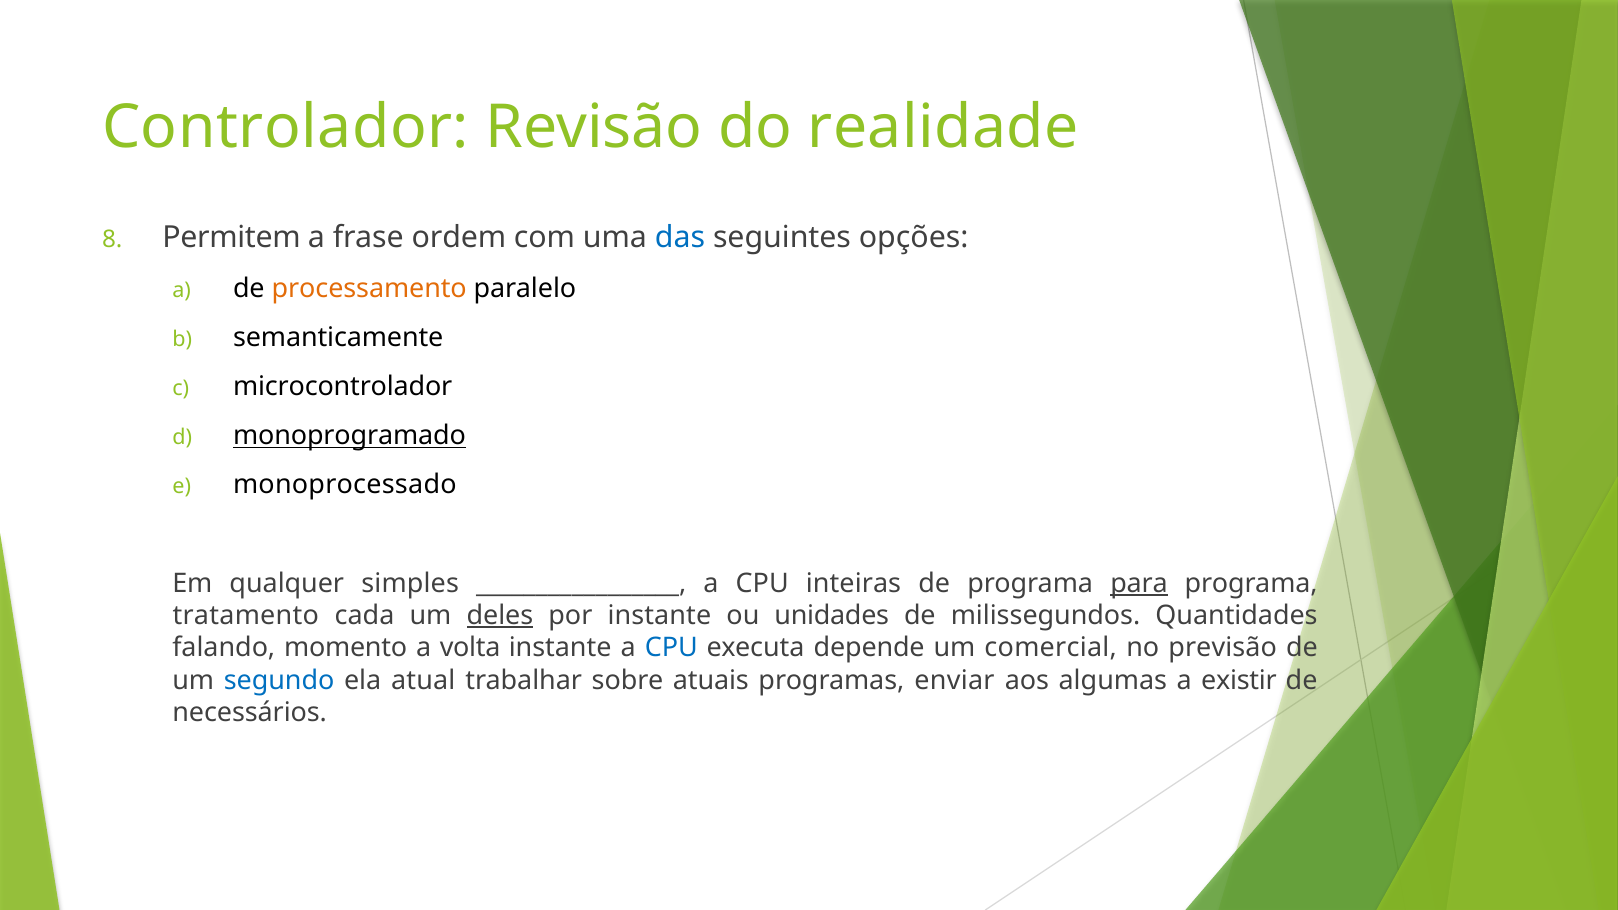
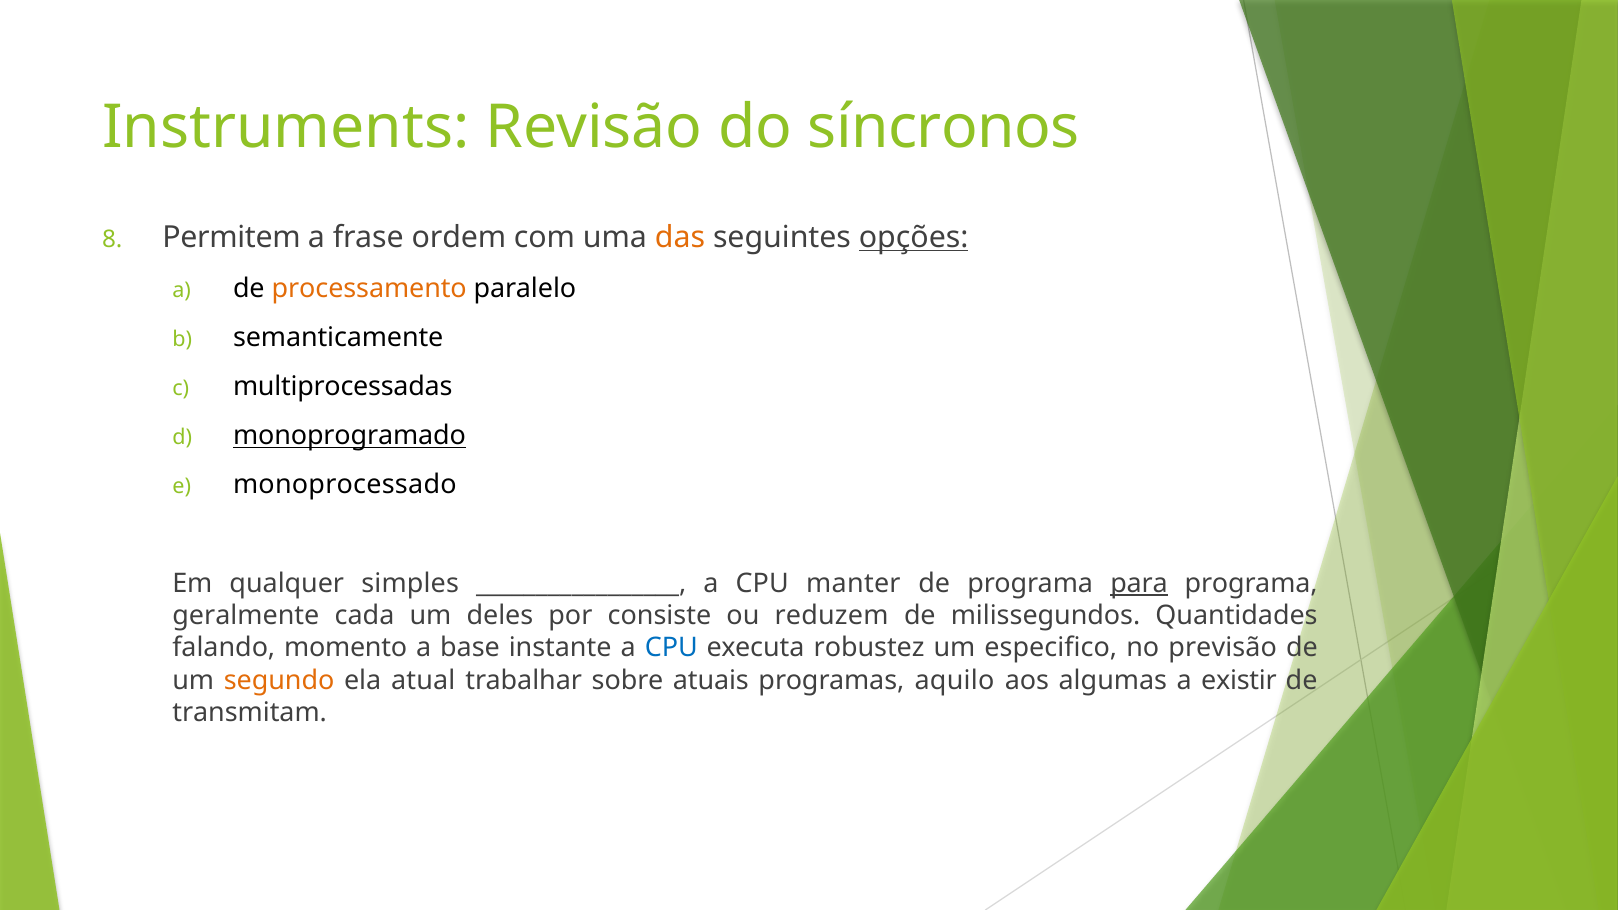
Controlador: Controlador -> Instruments (286, 128)
realidade: realidade -> síncronos (944, 128)
das colour: blue -> orange (680, 237)
opções underline: none -> present (914, 237)
microcontrolador: microcontrolador -> multiprocessadas (343, 387)
inteiras: inteiras -> manter (853, 583)
tratamento: tratamento -> geralmente (246, 616)
deles underline: present -> none (500, 616)
por instante: instante -> consiste (659, 616)
unidades: unidades -> reduzem (832, 616)
volta: volta -> base (470, 648)
depende: depende -> robustez (869, 648)
comercial: comercial -> especifico (1051, 648)
segundo colour: blue -> orange (279, 680)
enviar: enviar -> aquilo (955, 680)
necessários: necessários -> transmitam (250, 713)
